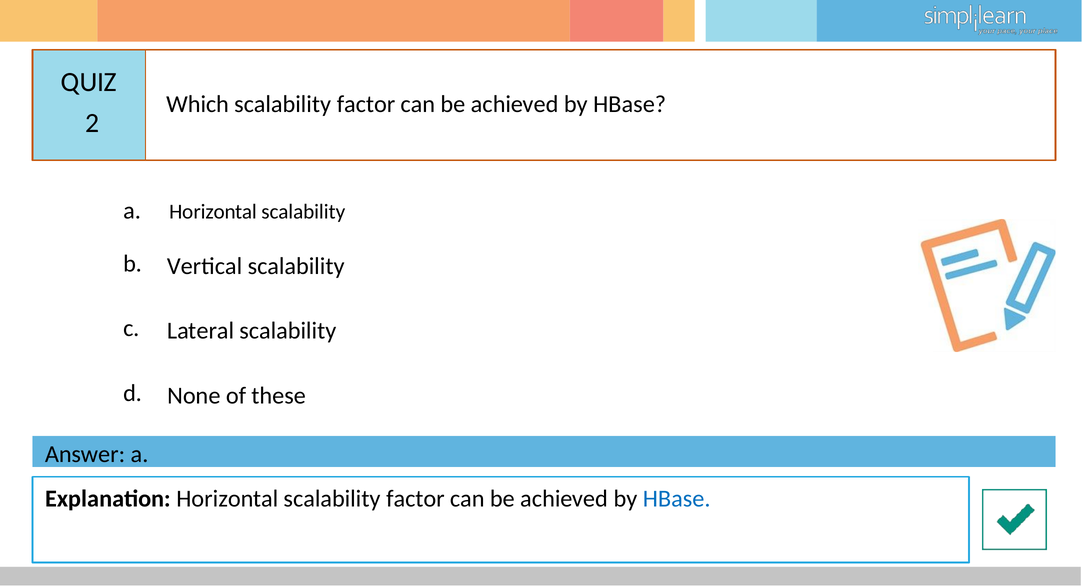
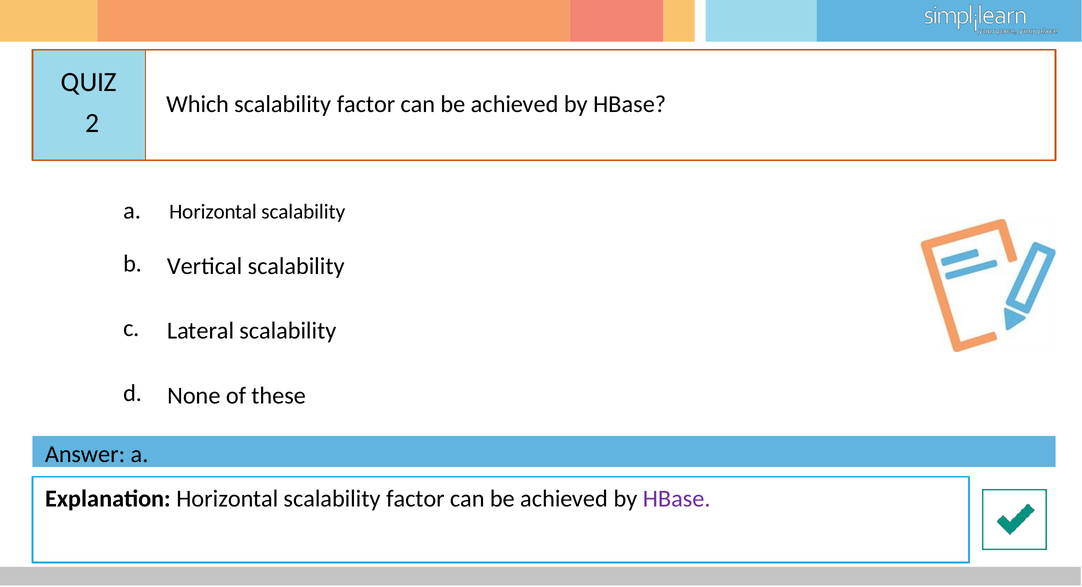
HBase colour: blue -> purple (677, 499)
